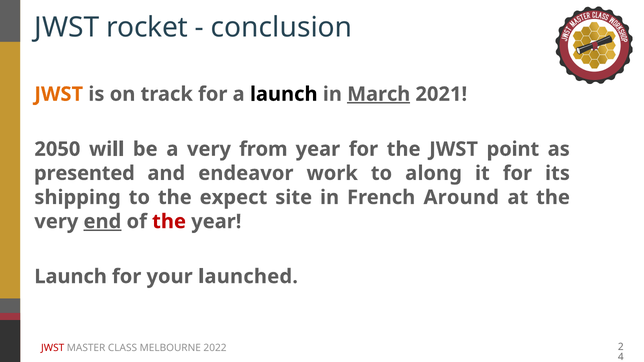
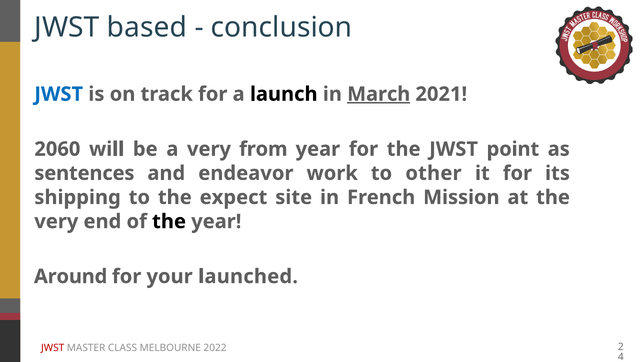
rocket: rocket -> based (147, 27)
JWST colour: orange -> blue (59, 94)
2050: 2050 -> 2060 (57, 149)
presented: presented -> sentences (84, 173)
along: along -> other (433, 173)
Around: Around -> Mission (461, 198)
end underline: present -> none (102, 222)
the colour: red -> black (169, 222)
Launch: Launch -> Around (71, 277)
